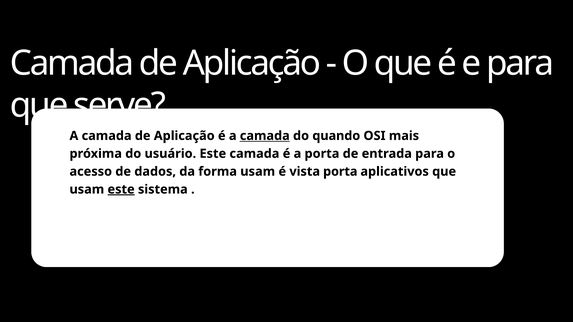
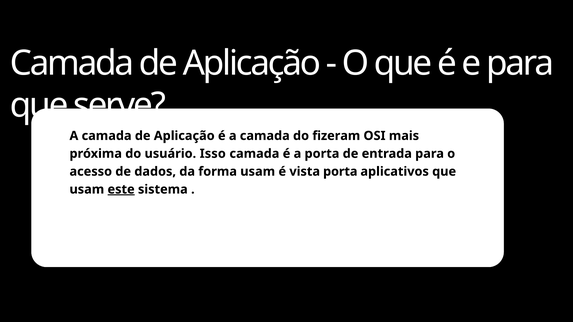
camada underline: present -> none (265, 136)
quando: quando -> fizeram (336, 136)
usuário Este: Este -> Isso (213, 154)
